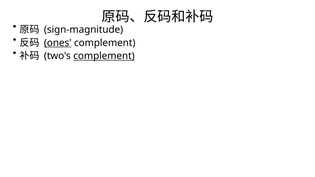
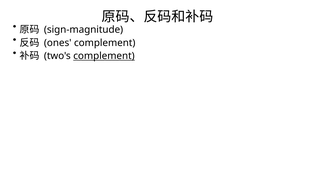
ones underline: present -> none (58, 43)
